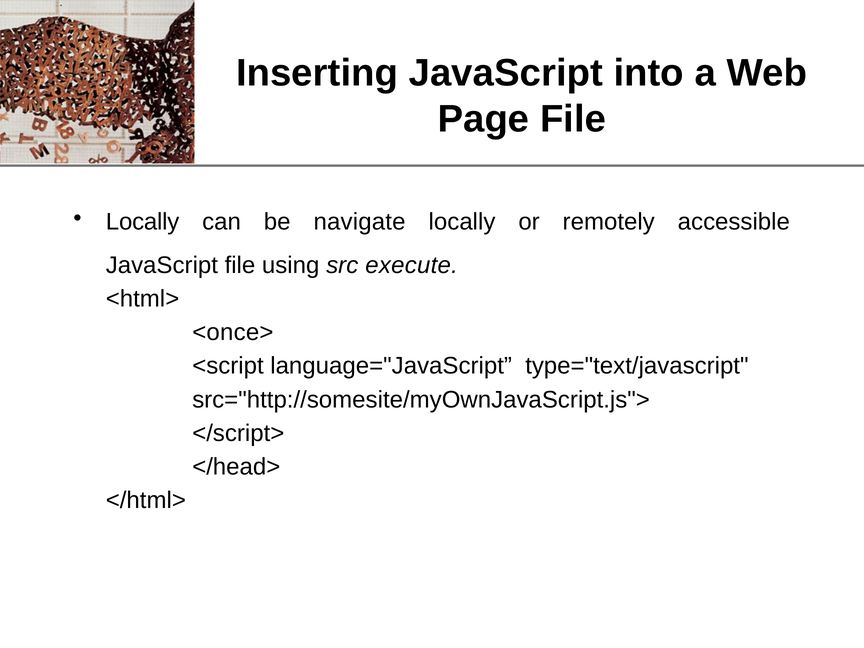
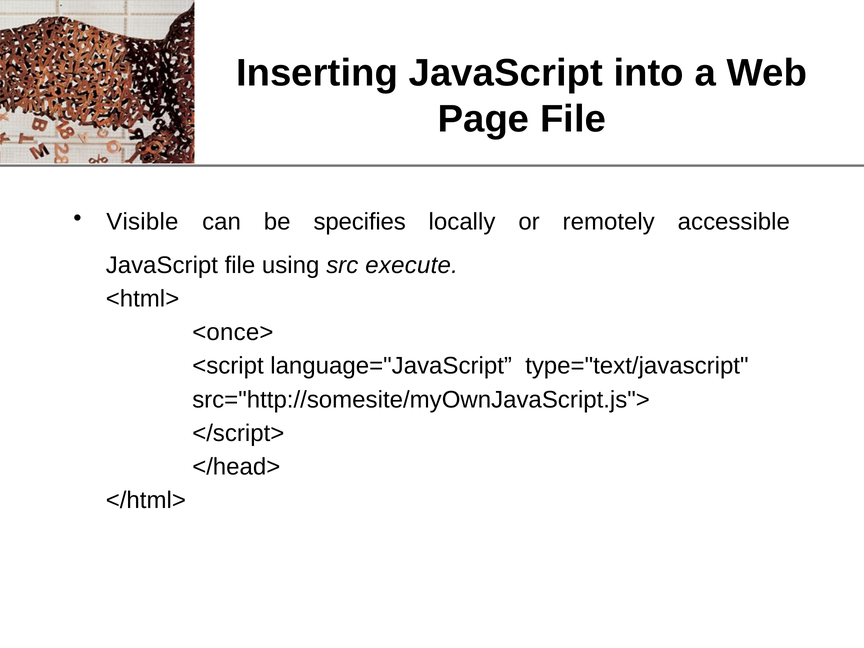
Locally: Locally -> Visible (142, 222)
navigate: navigate -> specifies (360, 222)
